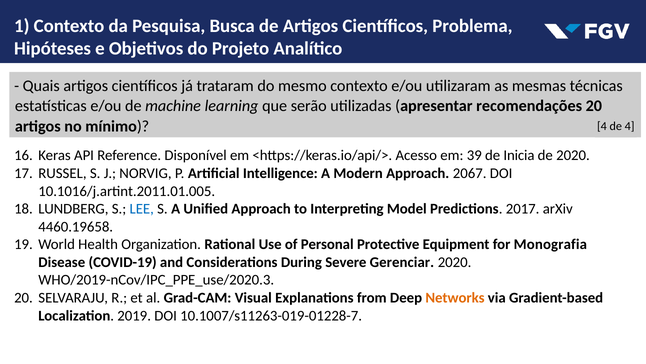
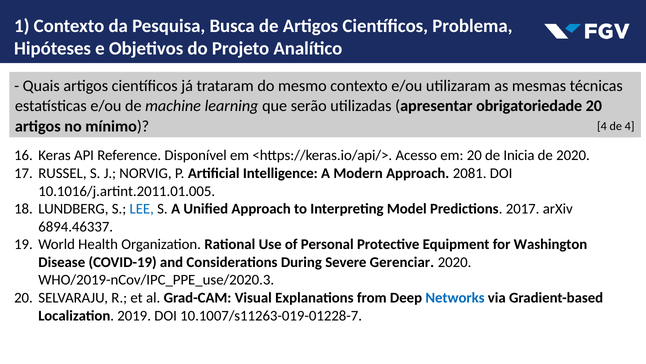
recomendações: recomendações -> obrigatoriedade (529, 106)
em 39: 39 -> 20 (474, 155)
2067: 2067 -> 2081 (470, 173)
4460.19658: 4460.19658 -> 6894.46337 (76, 226)
Monografia: Monografia -> Washington (550, 244)
Networks colour: orange -> blue (455, 297)
